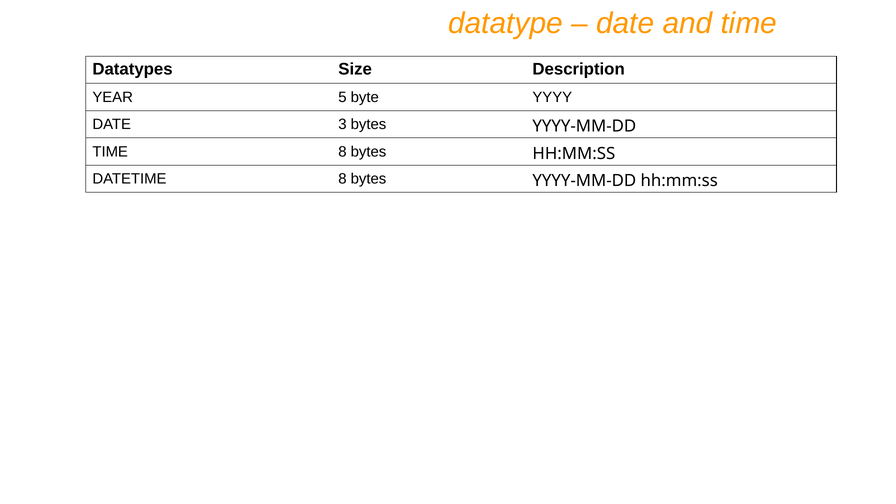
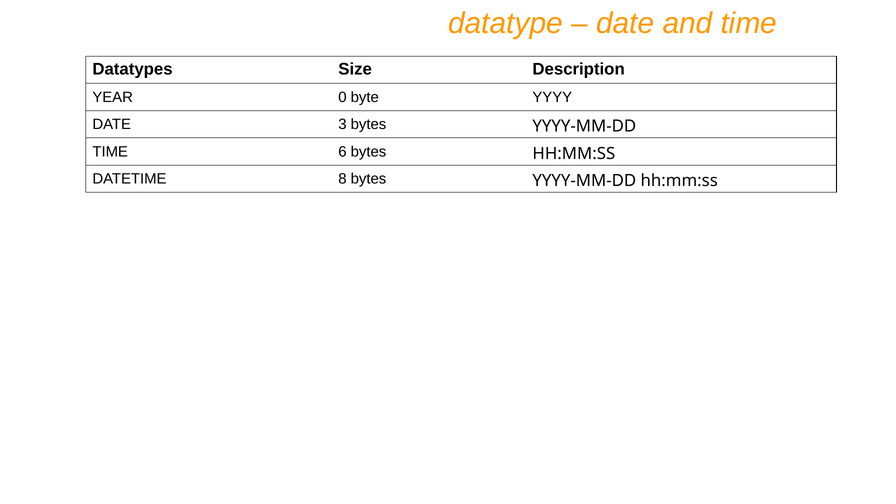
5: 5 -> 0 (342, 97)
TIME 8: 8 -> 6 (342, 152)
